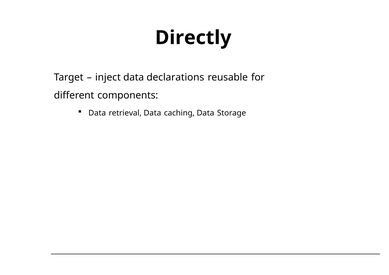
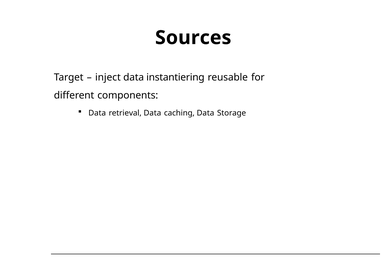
Directly: Directly -> Sources (193, 38)
declarations: declarations -> instantiering (175, 77)
